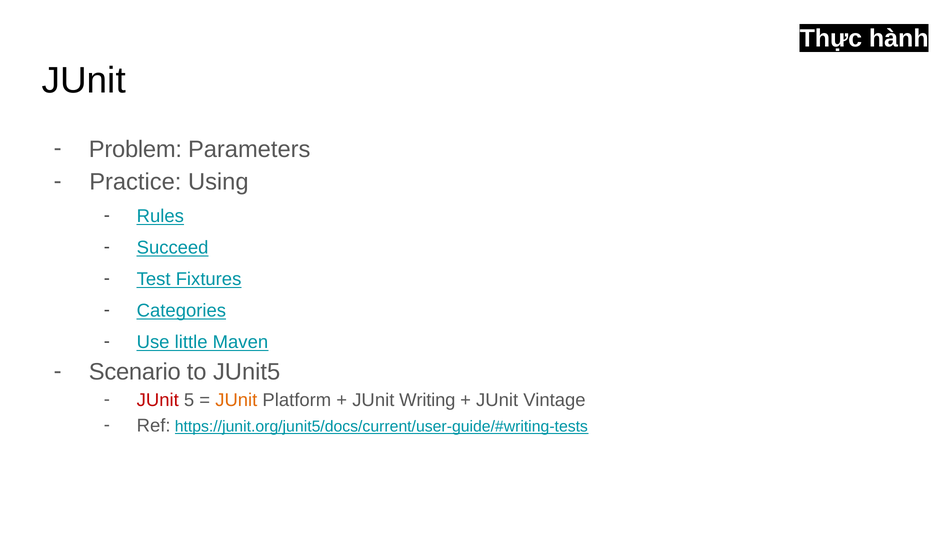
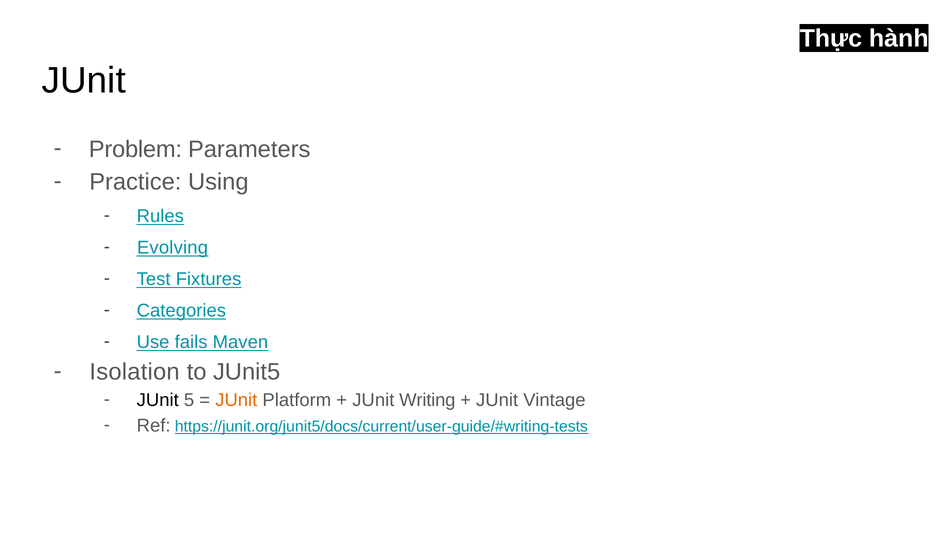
Succeed: Succeed -> Evolving (173, 248)
little: little -> fails (191, 342)
Scenario: Scenario -> Isolation (135, 372)
JUnit colour: red -> black (158, 400)
